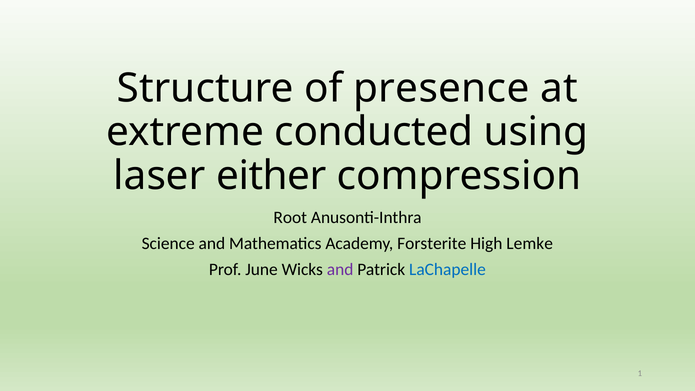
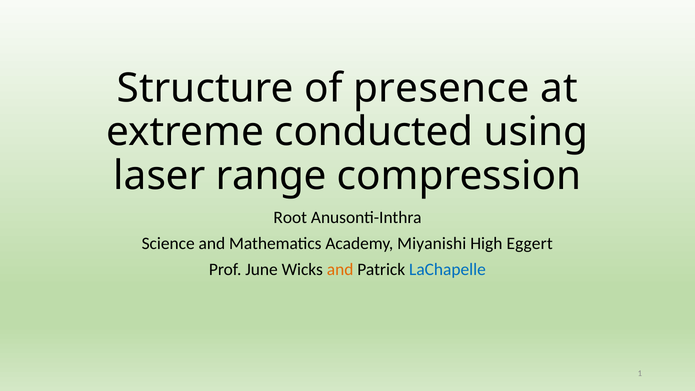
either: either -> range (271, 176)
Forsterite: Forsterite -> Miyanishi (432, 243)
Lemke: Lemke -> Eggert (530, 243)
and colour: purple -> orange (340, 269)
